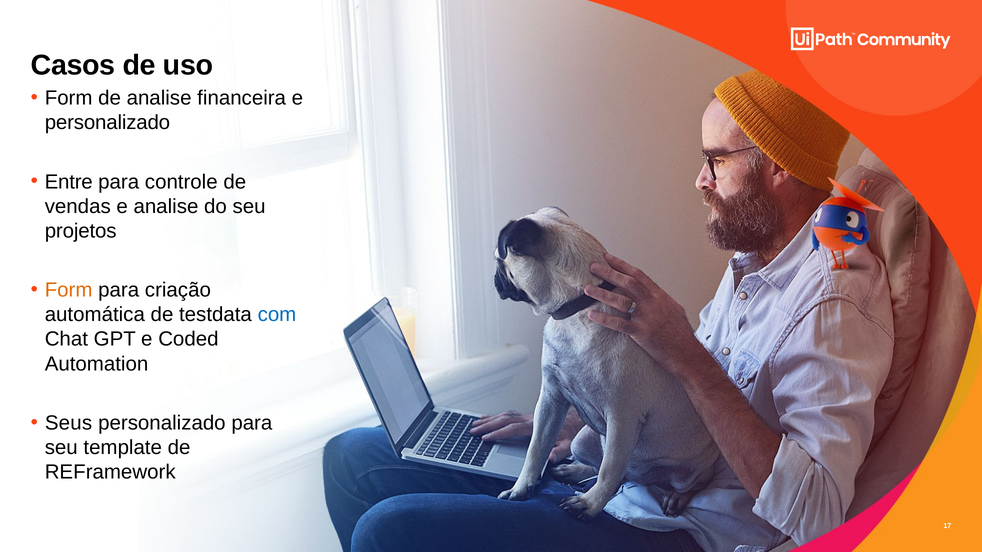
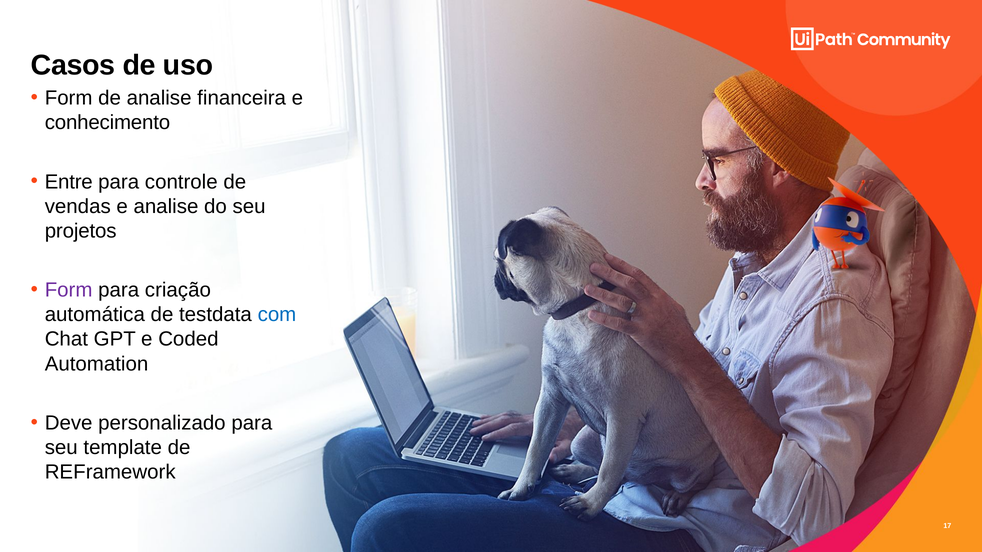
personalizado: personalizado -> conhecimento (107, 123)
Form colour: orange -> purple (69, 290)
Seus: Seus -> Deve (69, 423)
